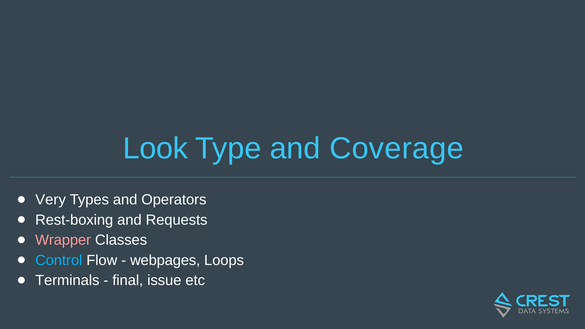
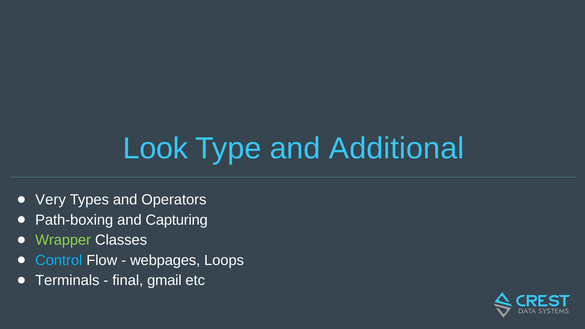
Coverage: Coverage -> Additional (397, 148)
Rest-boxing: Rest-boxing -> Path-boxing (74, 220)
Requests: Requests -> Capturing (177, 220)
Wrapper colour: pink -> light green (63, 240)
issue: issue -> gmail (164, 280)
